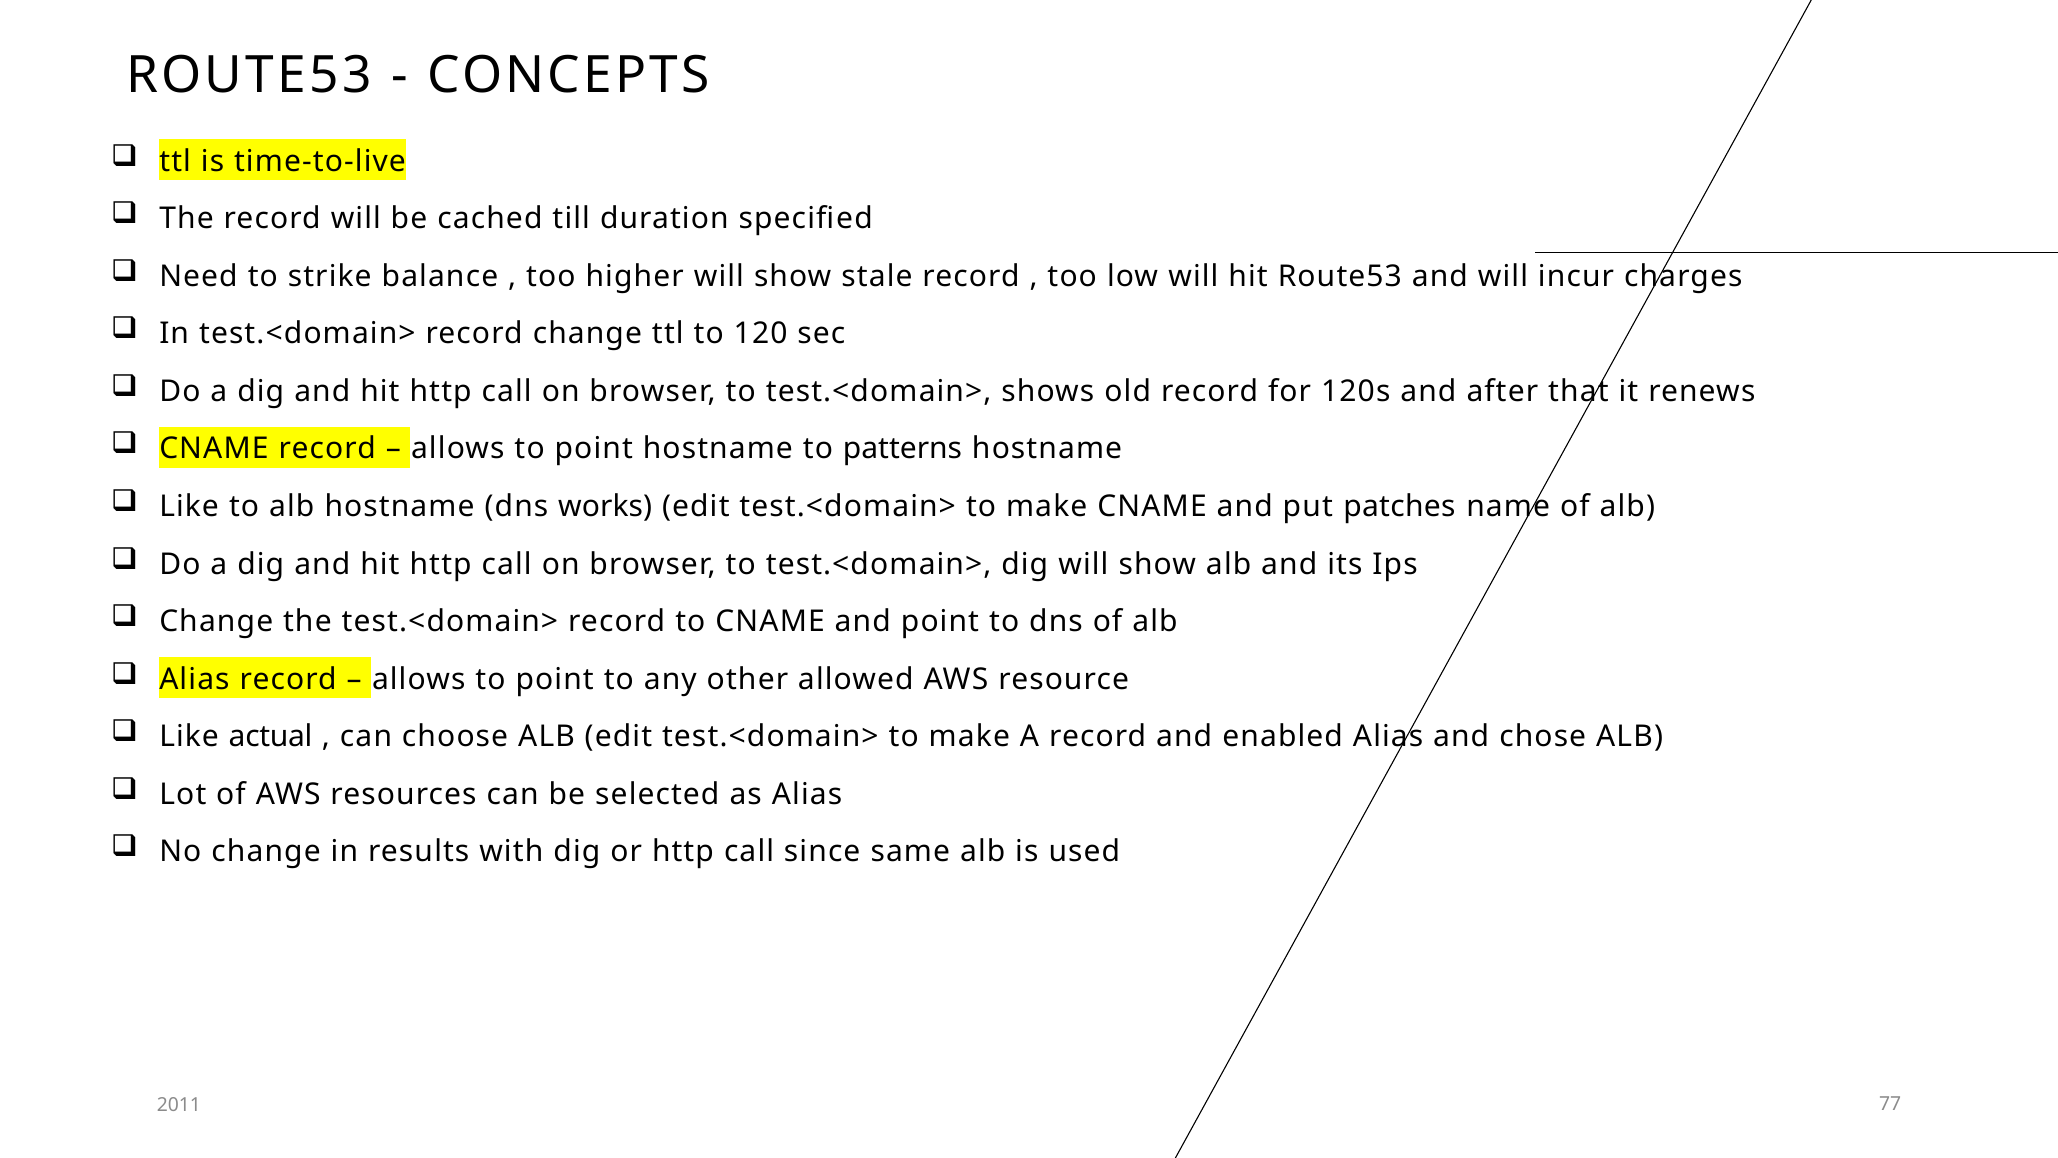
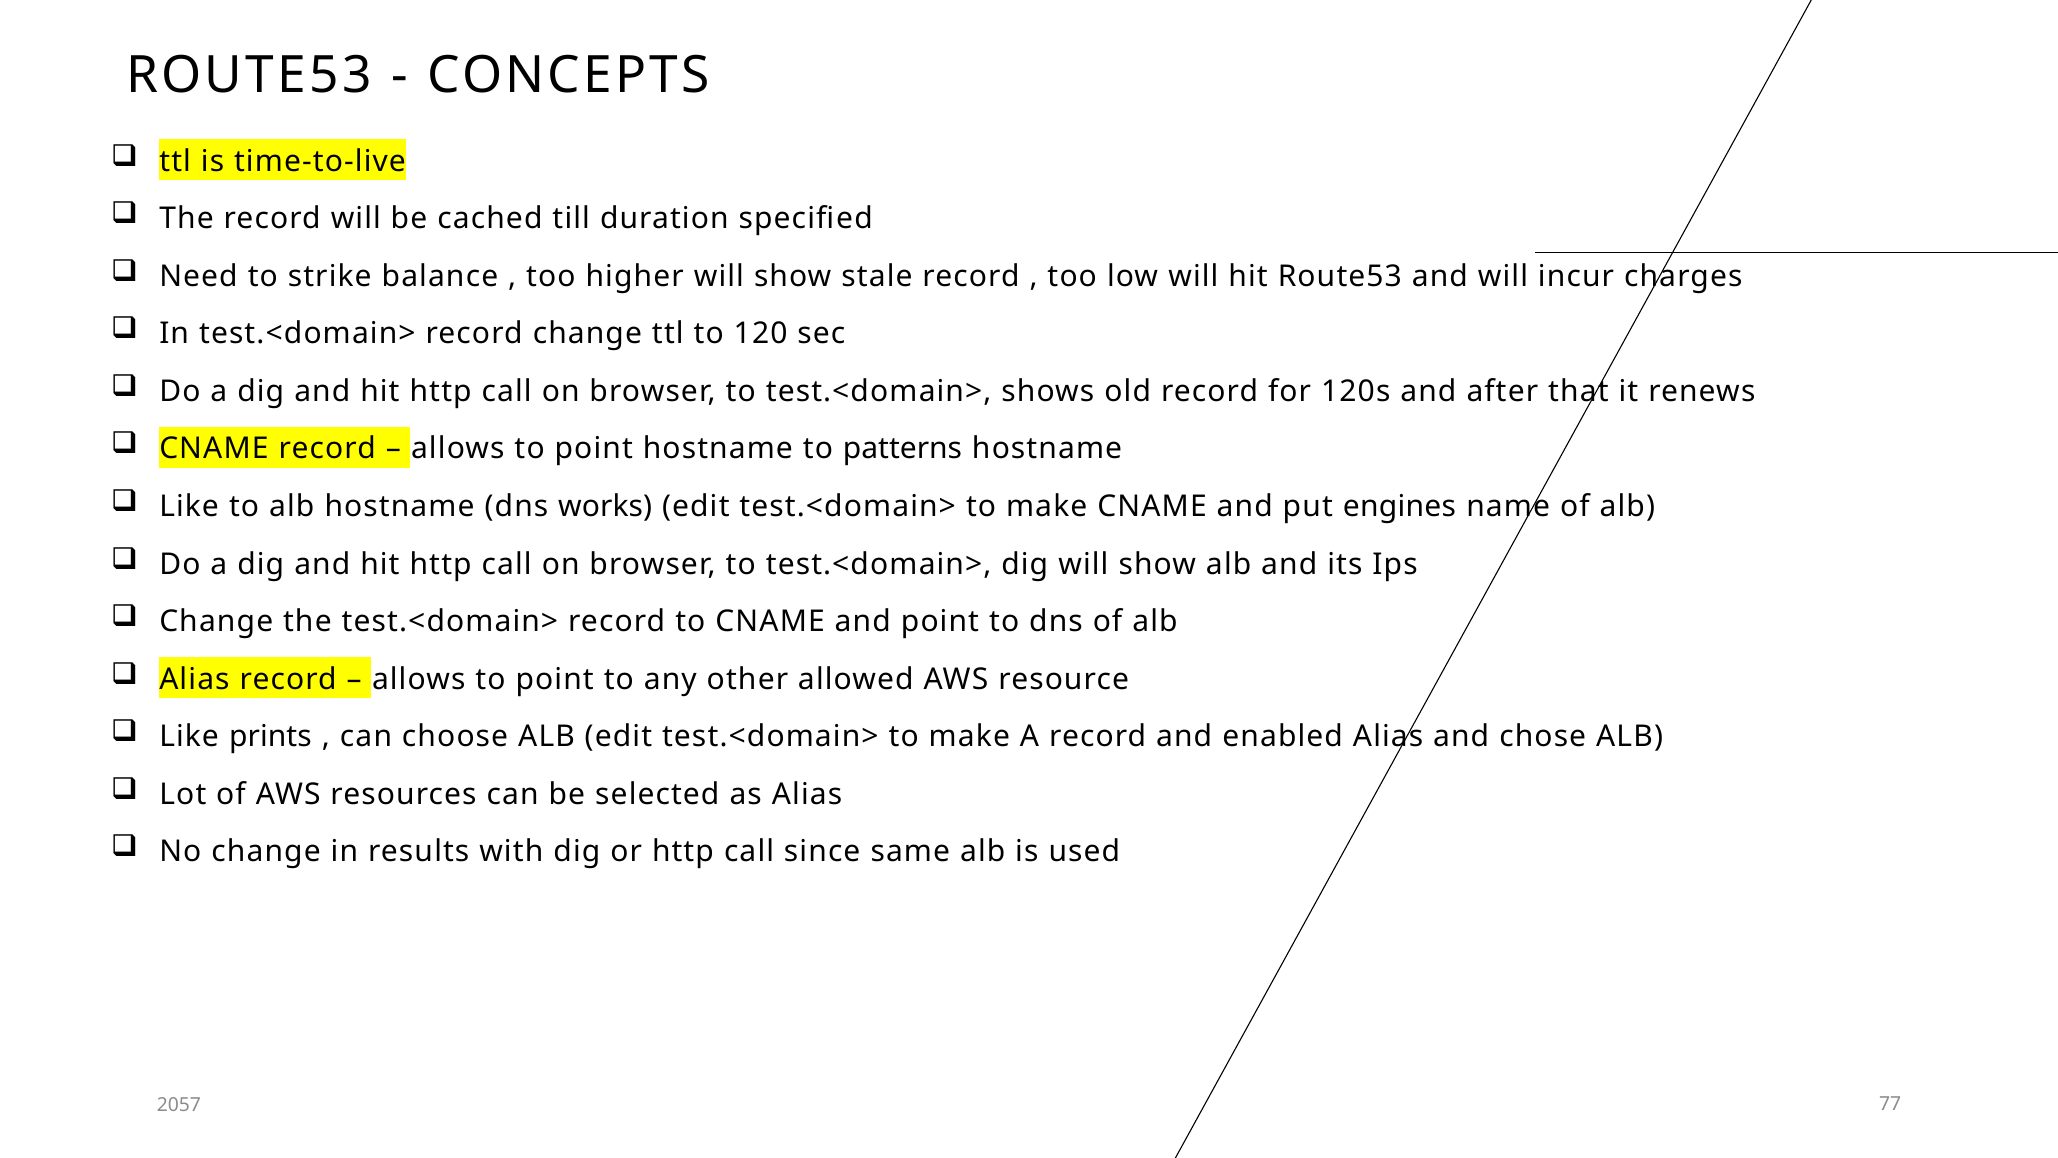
patches: patches -> engines (1399, 506)
actual: actual -> prints (270, 737)
2011: 2011 -> 2057 (179, 1105)
